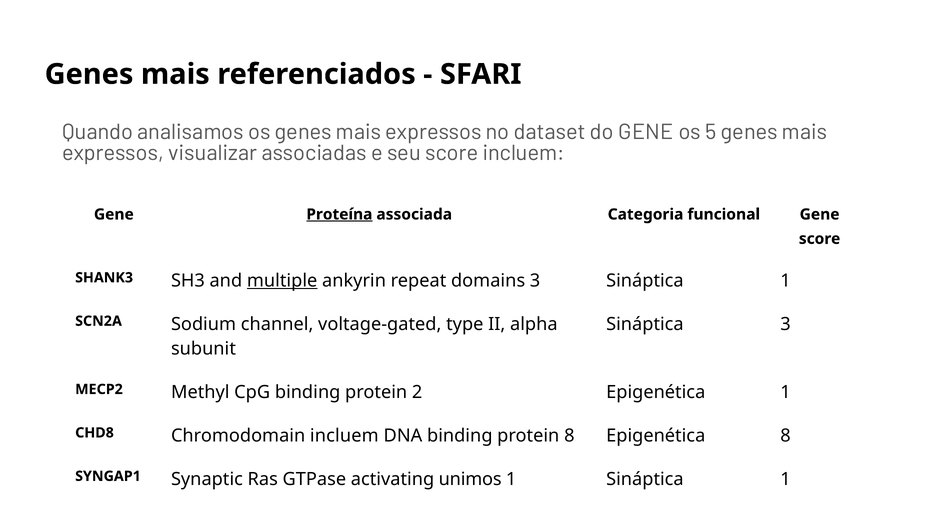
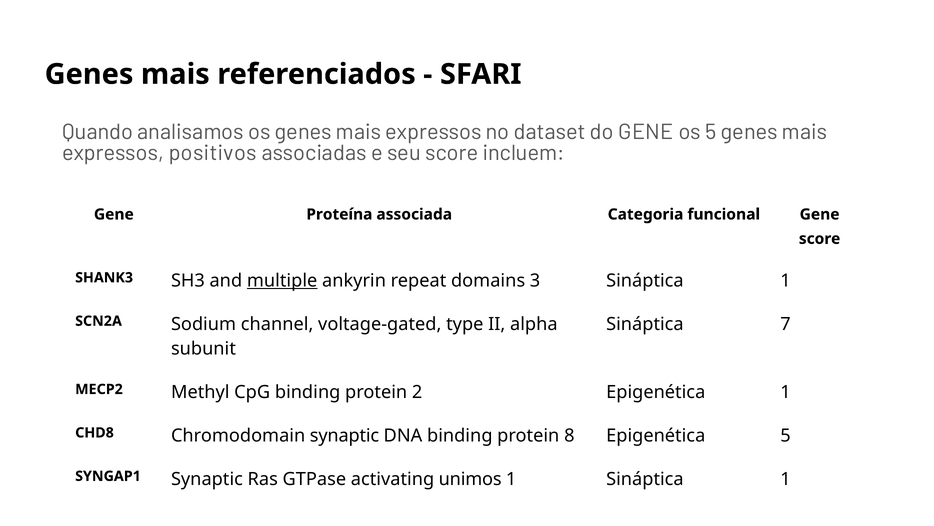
visualizar: visualizar -> positivos (213, 153)
Proteína underline: present -> none (339, 214)
Sináptica 3: 3 -> 7 (785, 324)
Chromodomain incluem: incluem -> synaptic (344, 435)
Epigenética 8: 8 -> 5 (785, 435)
